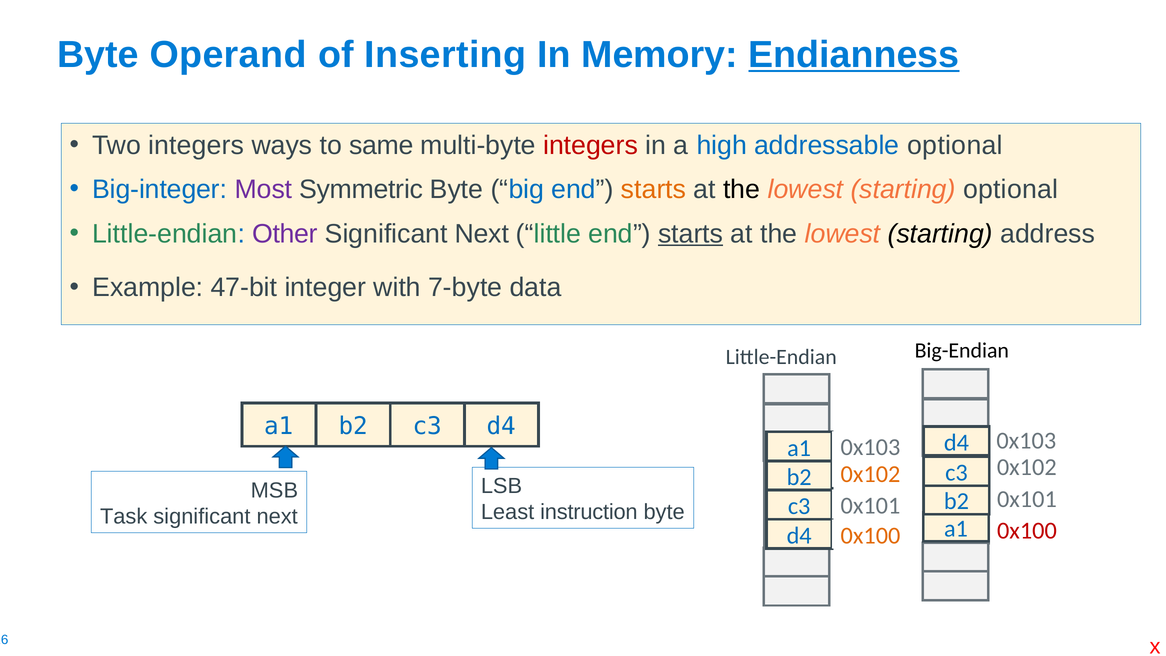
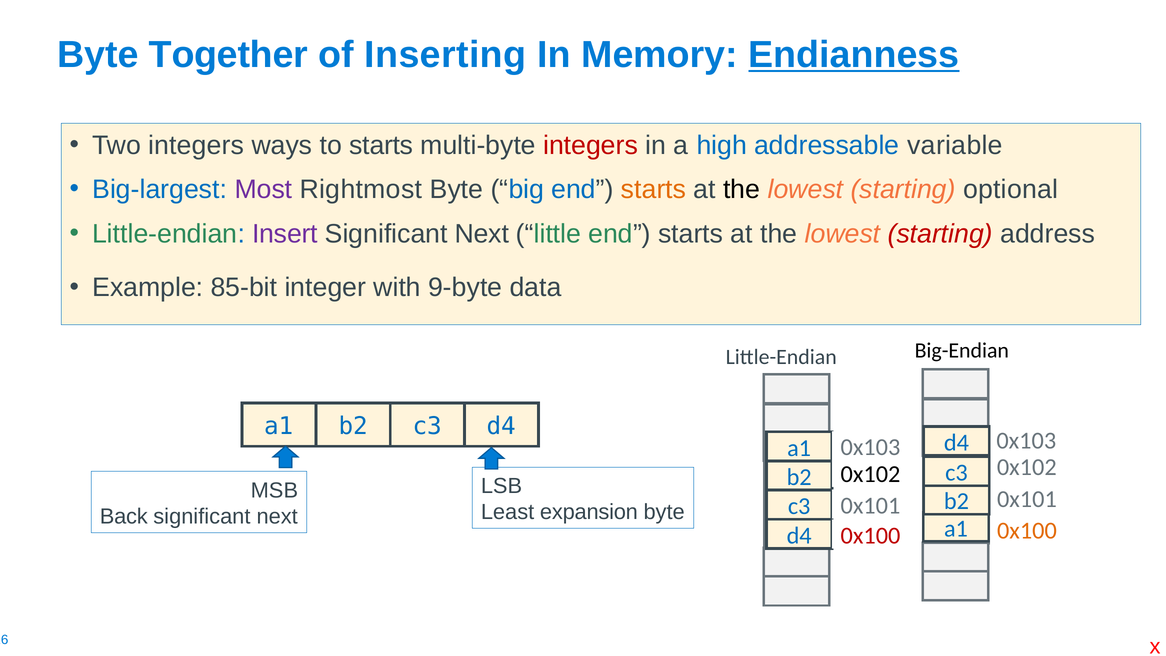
Operand: Operand -> Together (228, 55)
to same: same -> starts (381, 145)
addressable optional: optional -> variable (955, 145)
Big-integer: Big-integer -> Big-largest (160, 189)
Symmetric: Symmetric -> Rightmost (361, 189)
Other: Other -> Insert (285, 234)
starts underline: present -> none (691, 234)
starting colour: black -> red (940, 234)
47-bit: 47-bit -> 85-bit (244, 288)
7-byte: 7-byte -> 9-byte (465, 288)
0x102 colour: orange -> black (871, 474)
instruction: instruction -> expansion (589, 512)
Task: Task -> Back (124, 517)
0x100 colour: red -> orange (1027, 531)
0x100 colour: orange -> red (871, 536)
